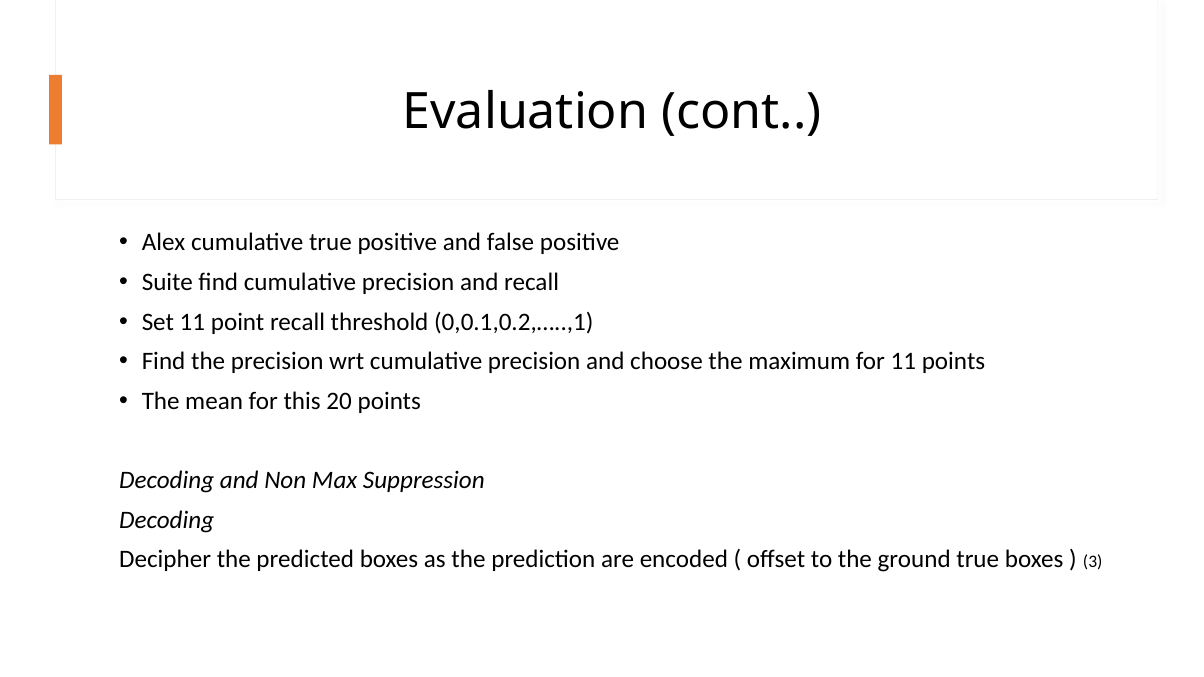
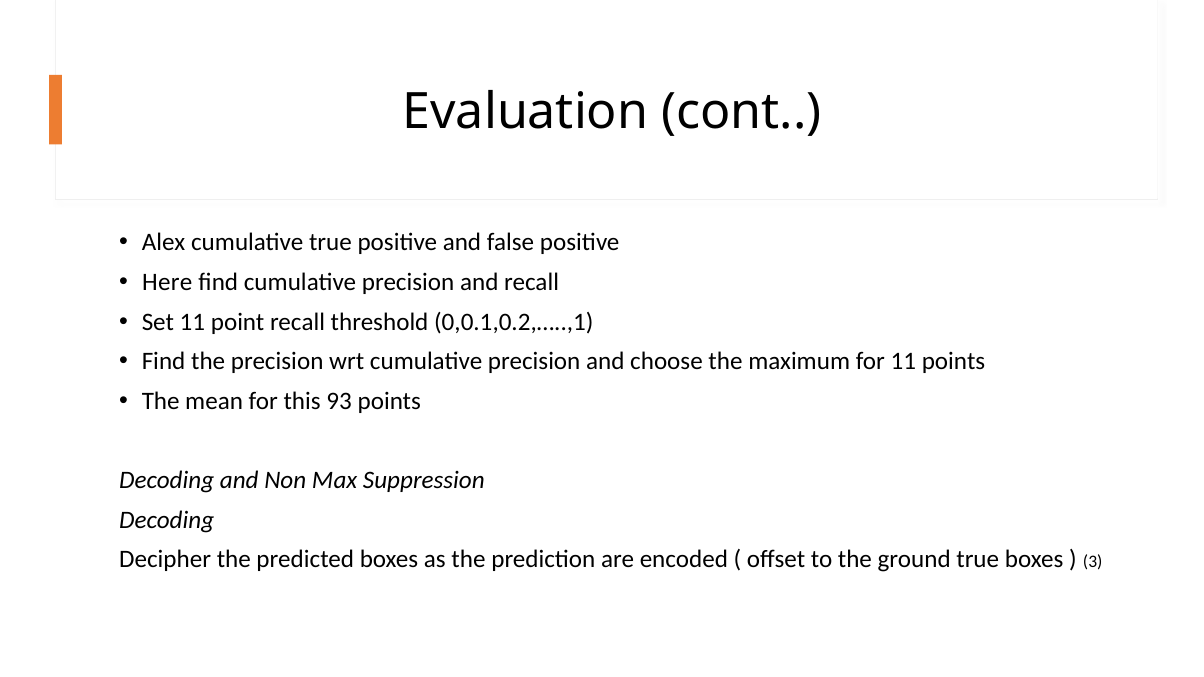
Suite: Suite -> Here (167, 282)
20: 20 -> 93 (339, 401)
